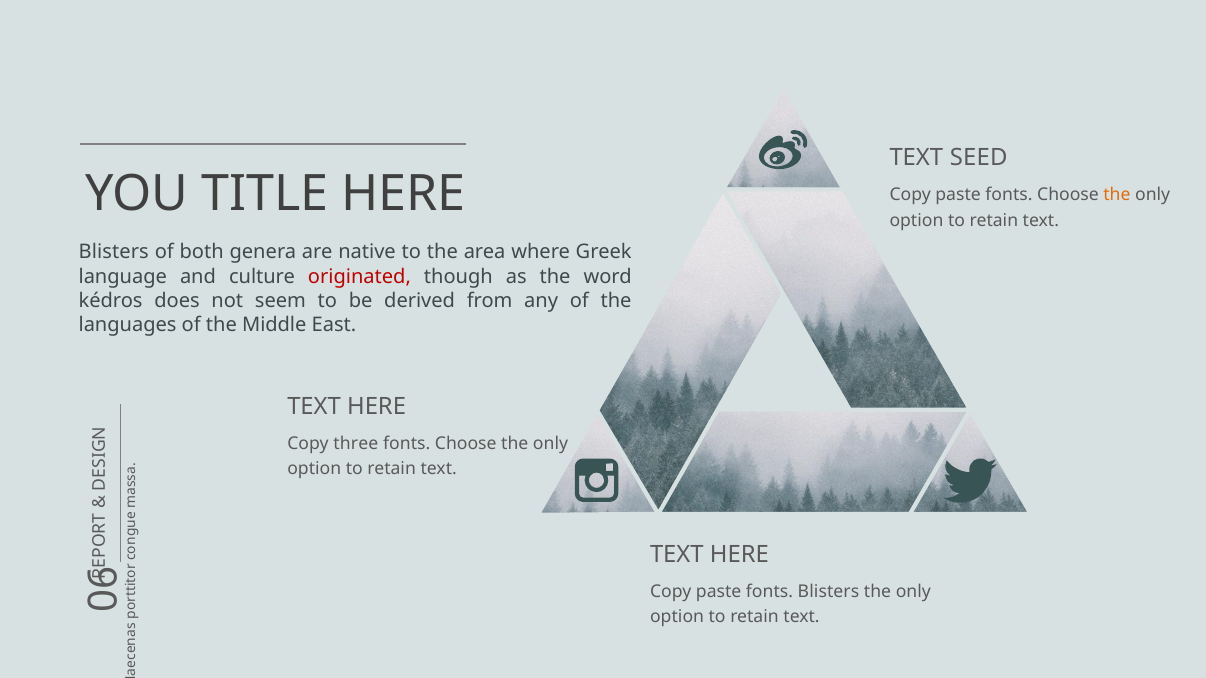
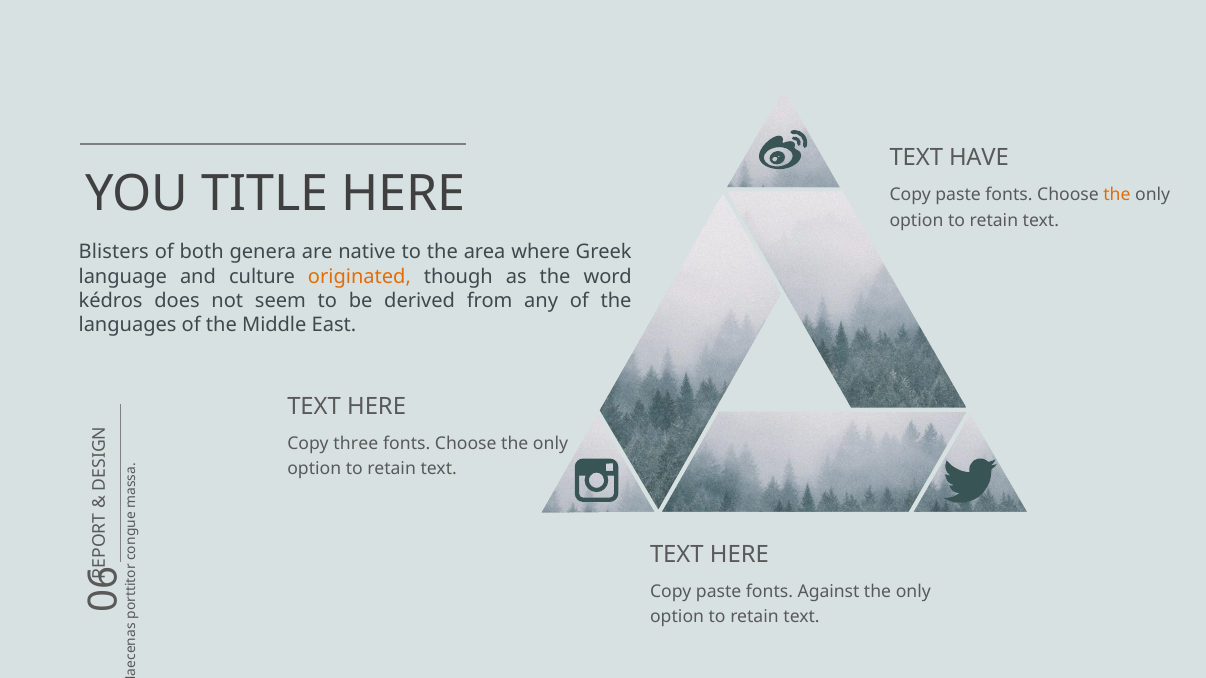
SEED: SEED -> HAVE (979, 158)
originated colour: red -> orange (359, 277)
fonts Blisters: Blisters -> Against (829, 592)
